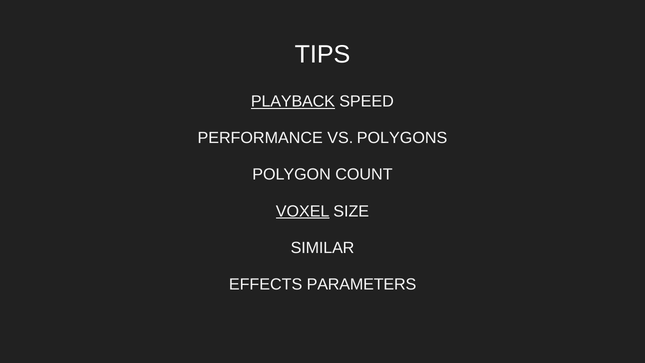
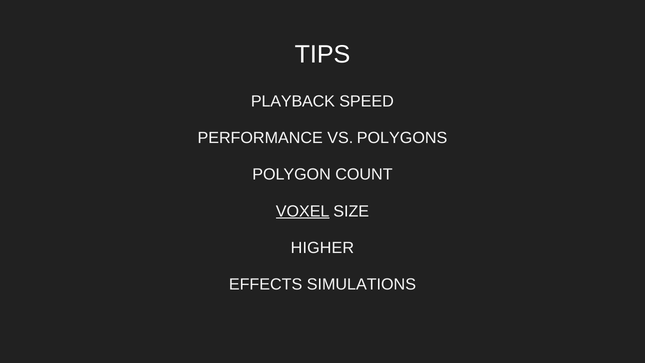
PLAYBACK underline: present -> none (293, 101)
SIMILAR: SIMILAR -> HIGHER (322, 248)
PARAMETERS: PARAMETERS -> SIMULATIONS (361, 284)
